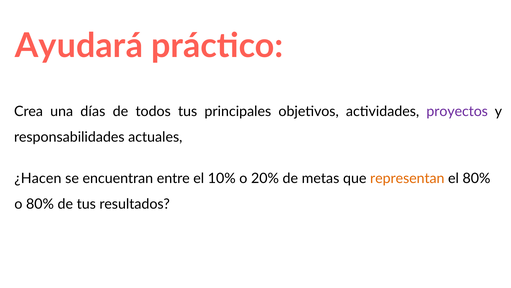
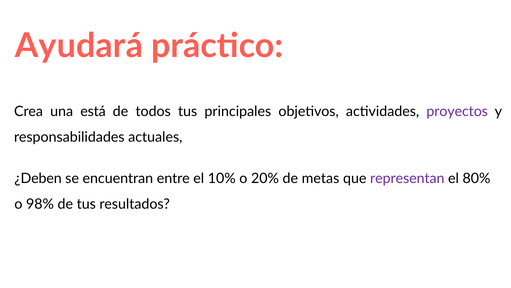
días: días -> está (93, 111)
¿Hacen: ¿Hacen -> ¿Deben (38, 178)
representan colour: orange -> purple (407, 178)
o 80%: 80% -> 98% (40, 204)
